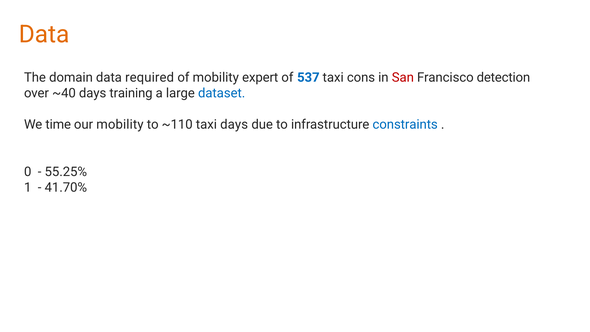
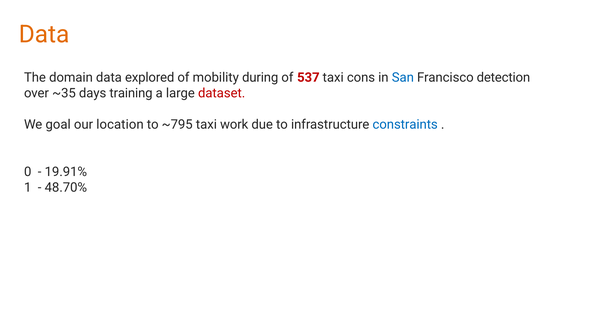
required: required -> explored (150, 77)
expert: expert -> during (260, 77)
537 colour: blue -> red (308, 77)
San colour: red -> blue (403, 77)
~40: ~40 -> ~35 (64, 93)
dataset colour: blue -> red (222, 93)
time: time -> goal (58, 125)
our mobility: mobility -> location (120, 125)
~110: ~110 -> ~795 (177, 125)
taxi days: days -> work (234, 125)
55.25%: 55.25% -> 19.91% (66, 172)
41.70%: 41.70% -> 48.70% (66, 187)
